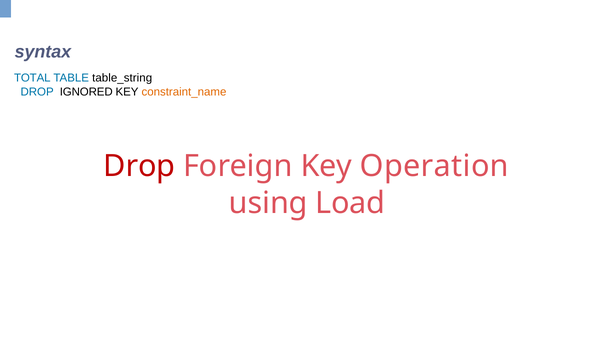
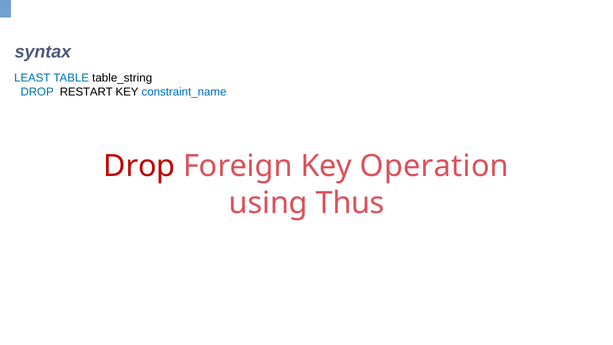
TOTAL: TOTAL -> LEAST (32, 78)
IGNORED: IGNORED -> RESTART (86, 92)
constraint_name colour: orange -> blue (184, 92)
Load: Load -> Thus (350, 203)
